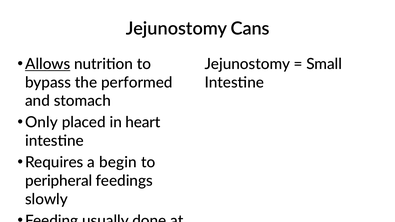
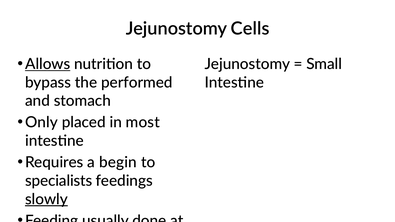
Cans: Cans -> Cells (250, 29)
heart: heart -> most (143, 123)
peripheral: peripheral -> specialists (59, 181)
slowly underline: none -> present (46, 199)
